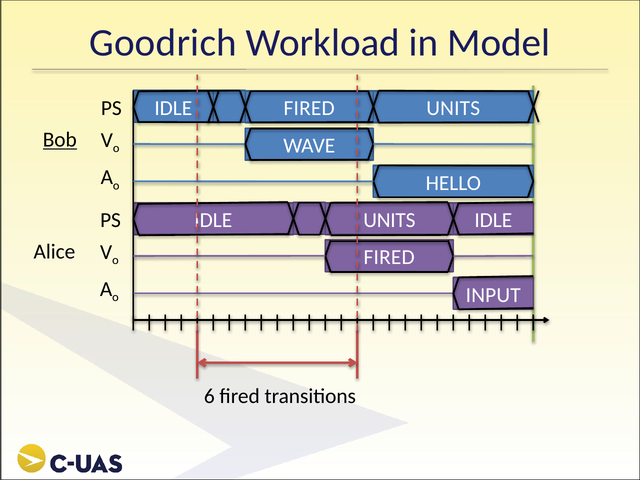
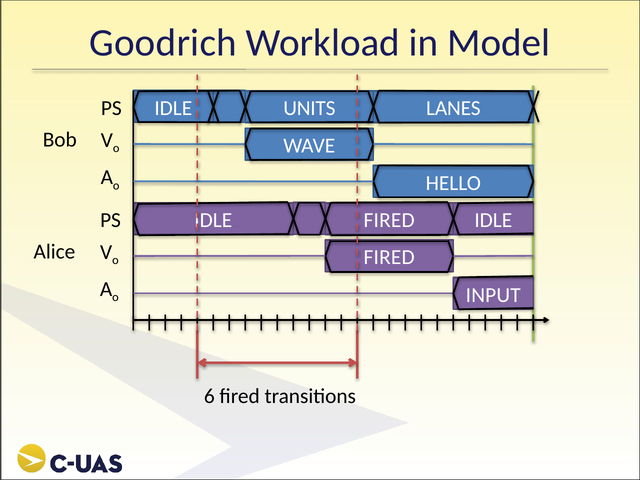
IDLE FIRED: FIRED -> UNITS (309, 108)
UNITS: UNITS -> LANES (453, 108)
Bob underline: present -> none (60, 140)
UNITS: UNITS -> FIRED (389, 220)
